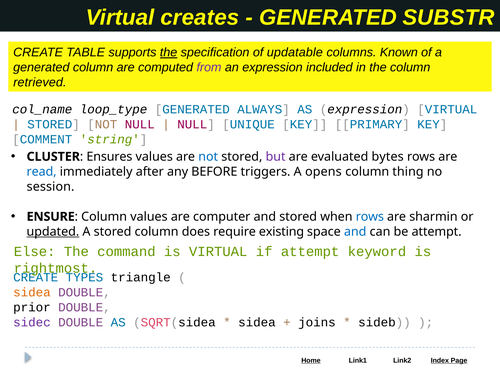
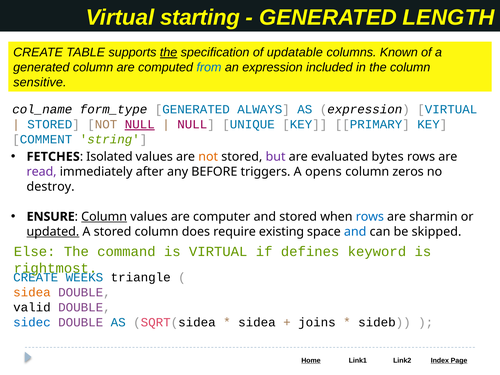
creates: creates -> starting (200, 17)
SUBSTR: SUBSTR -> LENGTH (448, 17)
from colour: purple -> blue (209, 67)
retrieved: retrieved -> sensitive (40, 82)
loop_type: loop_type -> form_type (114, 109)
NULL underline: none -> present (140, 124)
CLUSTER: CLUSTER -> FETCHES (53, 157)
Ensures: Ensures -> Isolated (109, 157)
not colour: blue -> orange (208, 157)
read colour: blue -> purple (42, 172)
thing: thing -> zeros (408, 172)
session: session -> destroy (51, 187)
Column underline: none -> present (104, 217)
be attempt: attempt -> skipped (437, 232)
if attempt: attempt -> defines (310, 252)
TYPES: TYPES -> WEEKS (84, 277)
prior: prior -> valid (32, 307)
sidec colour: purple -> blue (32, 322)
